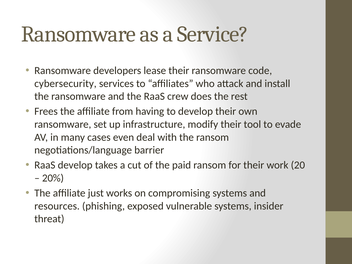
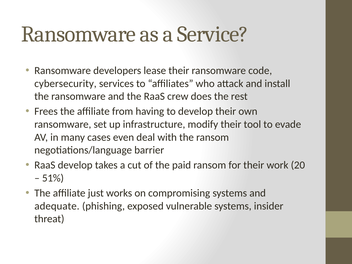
20%: 20% -> 51% (53, 178)
resources: resources -> adequate (57, 206)
